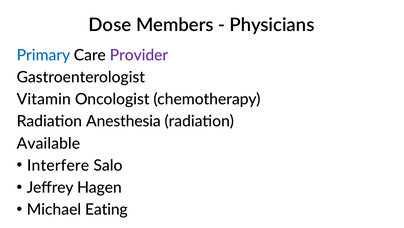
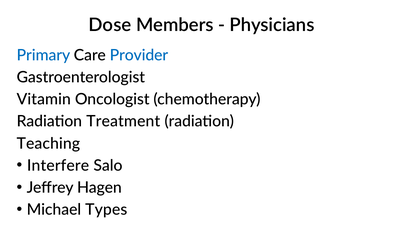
Provider colour: purple -> blue (139, 55)
Anesthesia: Anesthesia -> Treatment (123, 121)
Available: Available -> Teaching (48, 143)
Eating: Eating -> Types (106, 209)
